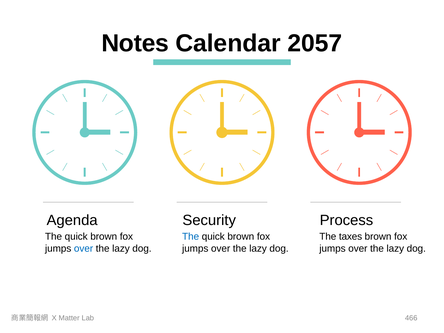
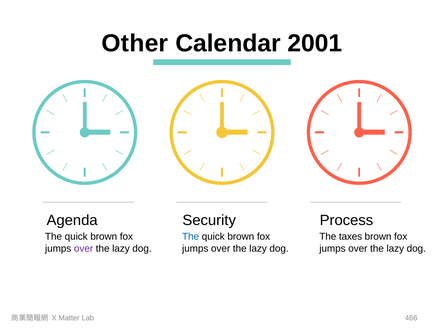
Notes: Notes -> Other (135, 43)
2057: 2057 -> 2001 (315, 43)
over colour: blue -> purple (84, 248)
